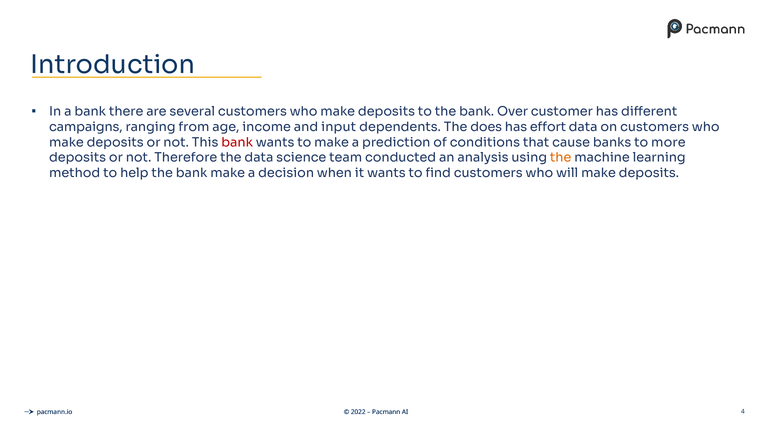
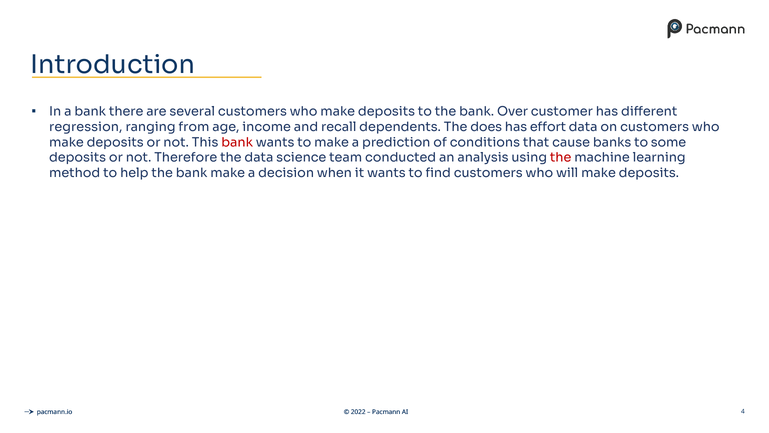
campaigns: campaigns -> regression (86, 127)
input: input -> recall (339, 127)
more: more -> some (668, 142)
the colour: orange -> red (561, 158)
